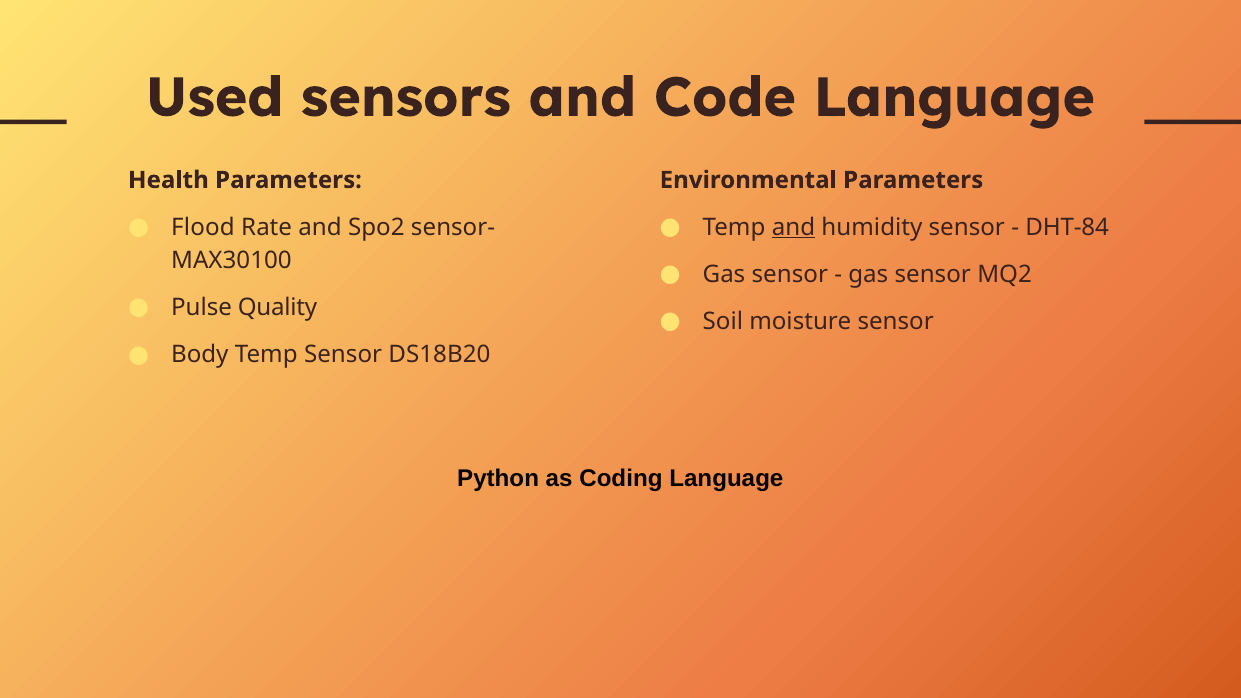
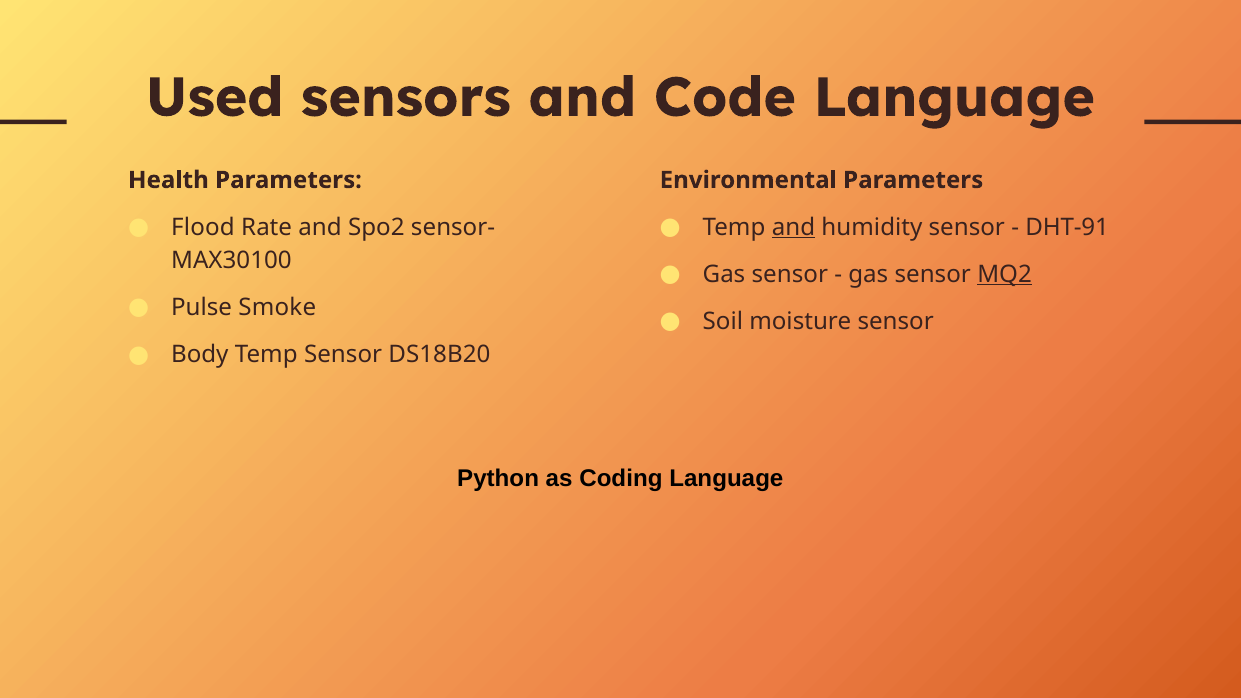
DHT-84: DHT-84 -> DHT-91 (1067, 227)
MQ2 underline: none -> present (1005, 274)
Quality: Quality -> Smoke (277, 307)
